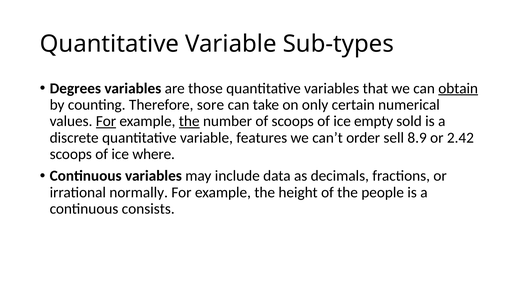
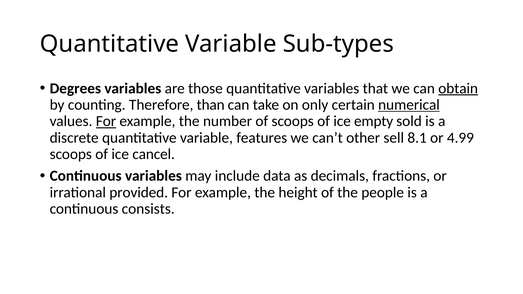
sore: sore -> than (211, 105)
numerical underline: none -> present (409, 105)
the underline: present -> none (189, 121)
order: order -> other (363, 138)
8.9: 8.9 -> 8.1 (417, 138)
2.42: 2.42 -> 4.99 (460, 138)
where: where -> cancel (154, 154)
normally: normally -> provided (139, 193)
